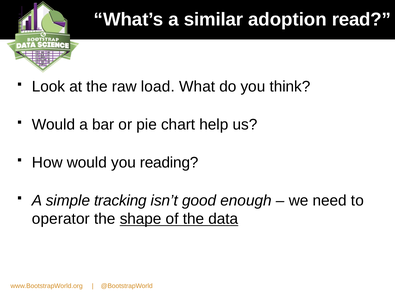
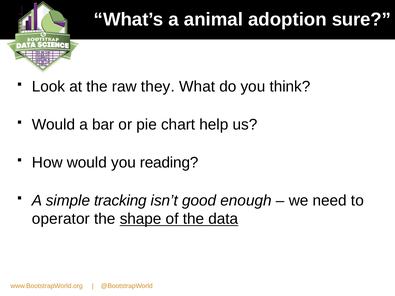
similar: similar -> animal (213, 19)
read: read -> sure (361, 19)
load: load -> they (158, 87)
